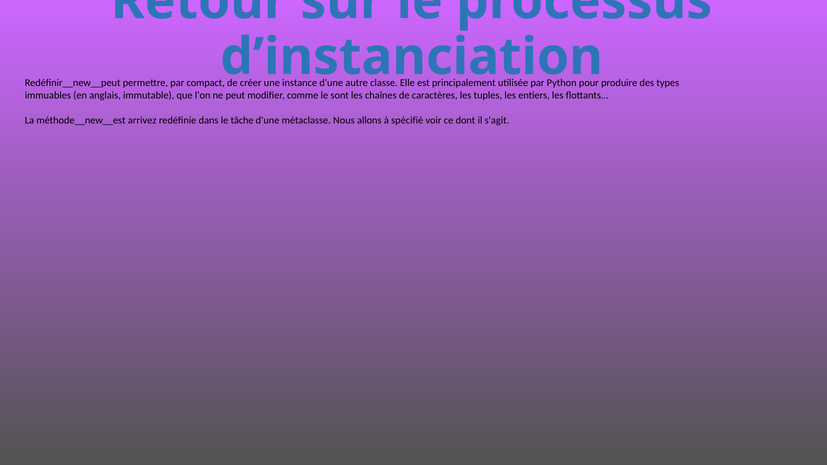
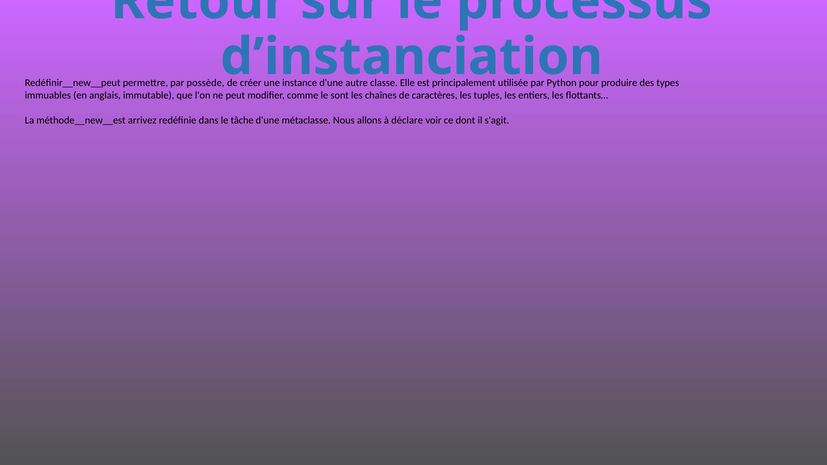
compact: compact -> possède (206, 83)
spécifié: spécifié -> déclare (407, 120)
